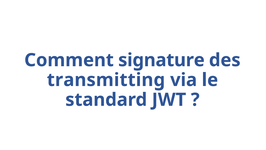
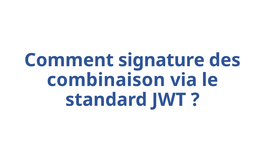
transmitting: transmitting -> combinaison (106, 80)
